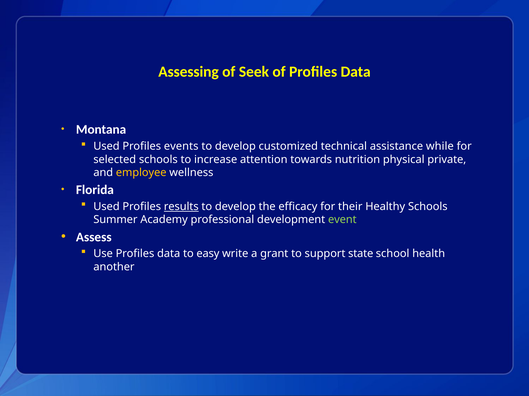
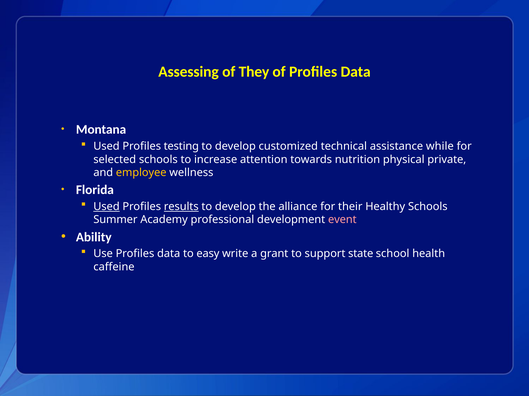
Seek: Seek -> They (254, 72)
events: events -> testing (181, 146)
Used underline: none -> present (106, 207)
efficacy: efficacy -> alliance (298, 207)
event colour: light green -> pink (342, 220)
Assess: Assess -> Ability (94, 237)
another: another -> caffeine (114, 267)
